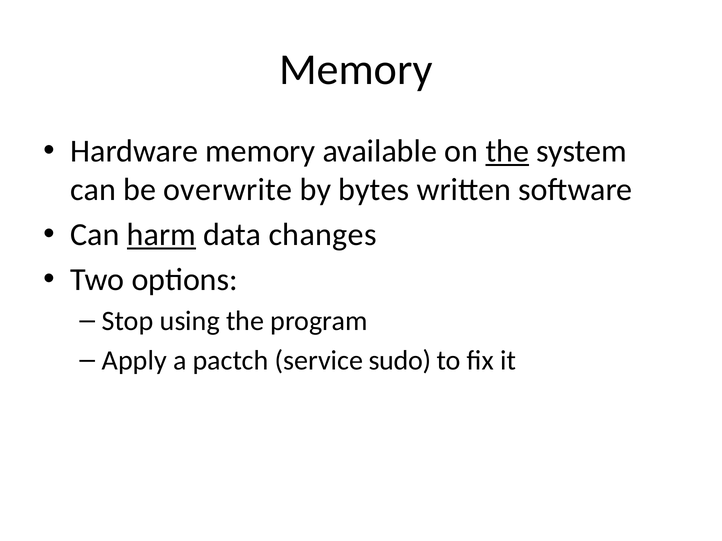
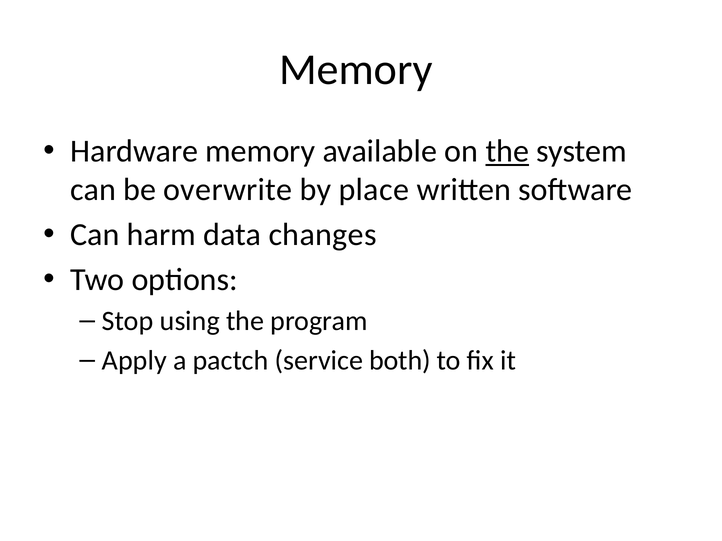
bytes: bytes -> place (374, 190)
harm underline: present -> none (161, 235)
sudo: sudo -> both (400, 361)
